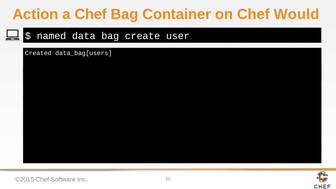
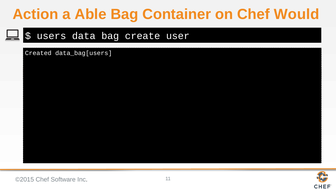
a Chef: Chef -> Able (91, 14)
named: named -> users (51, 36)
